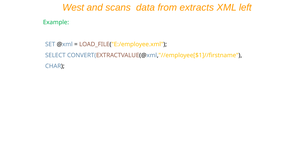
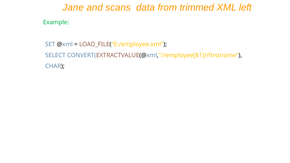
West: West -> Jane (73, 8)
extracts: extracts -> trimmed (197, 8)
